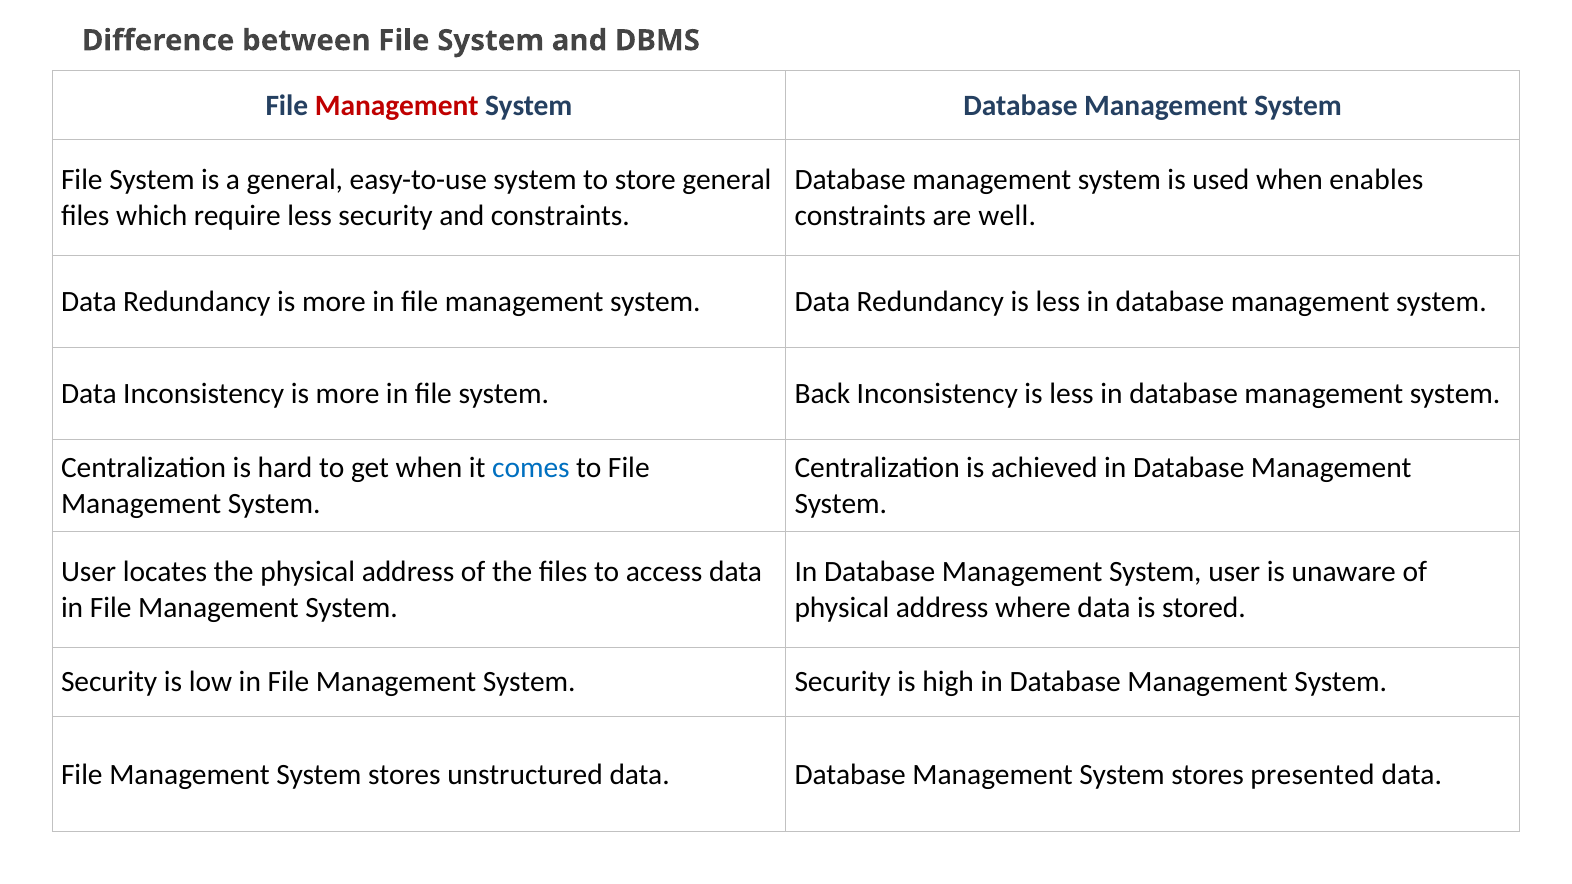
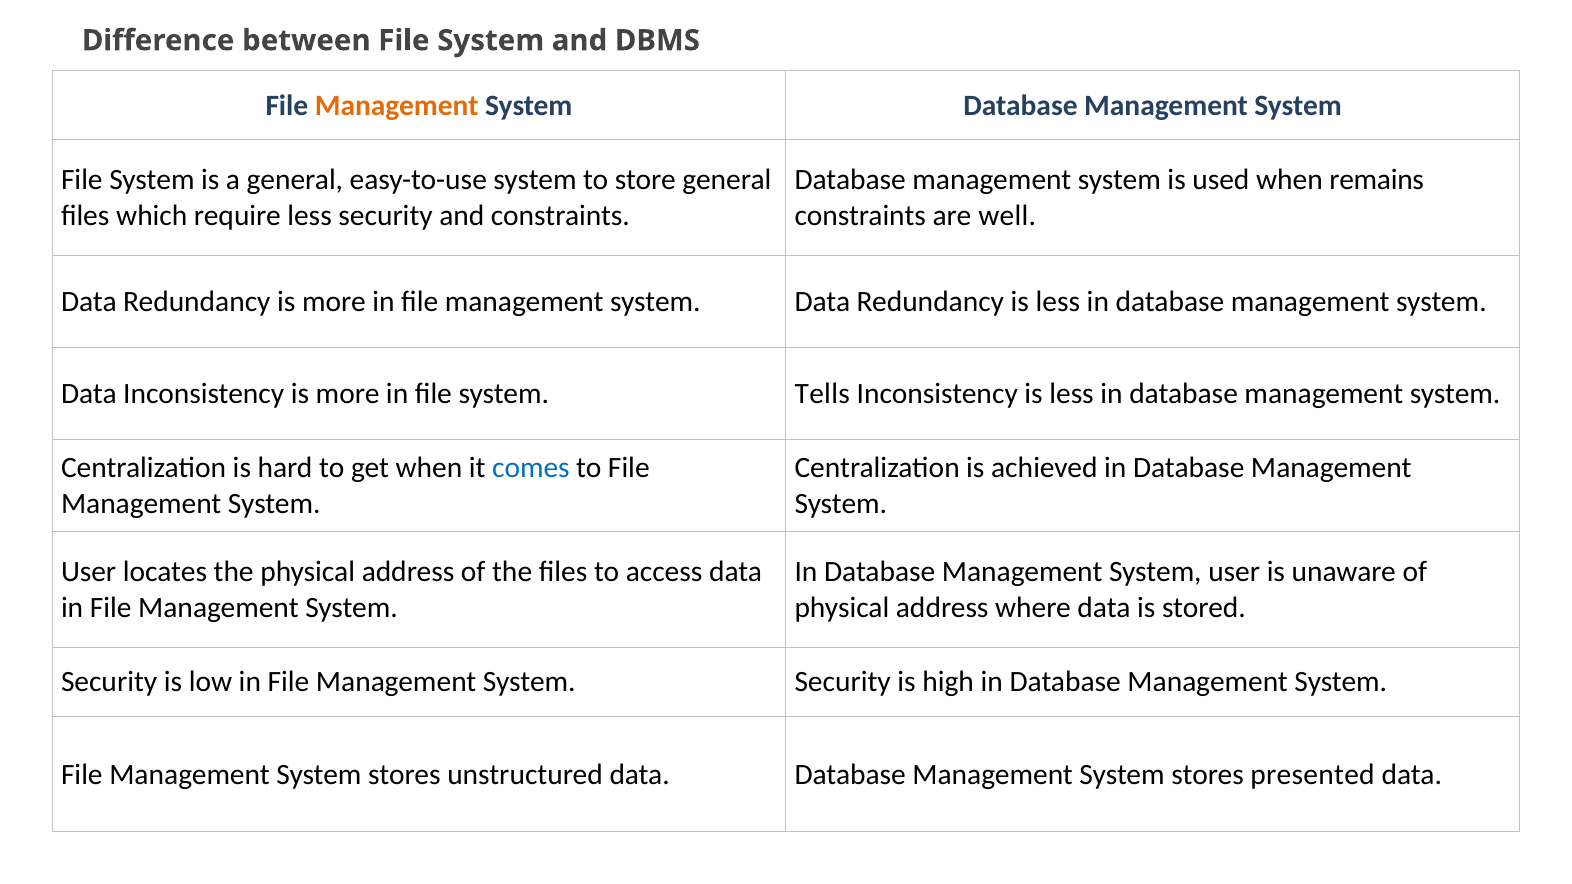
Management colour: red -> orange (397, 106)
enables: enables -> remains (1377, 180)
Back: Back -> Tells (822, 394)
